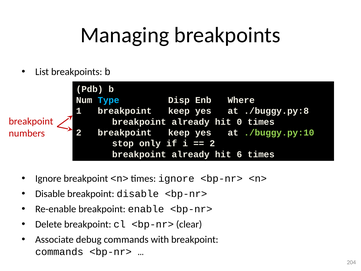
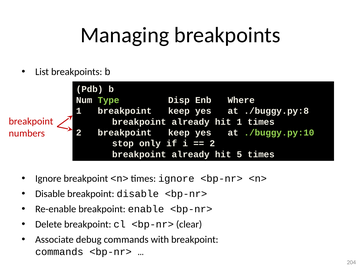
Type colour: light blue -> light green (108, 100)
hit 0: 0 -> 1 (239, 122)
6: 6 -> 5 (239, 154)
